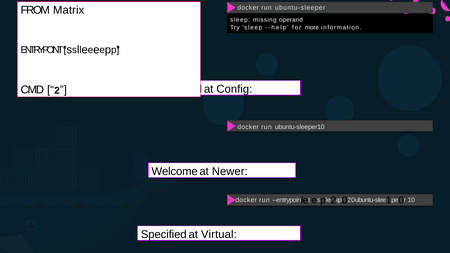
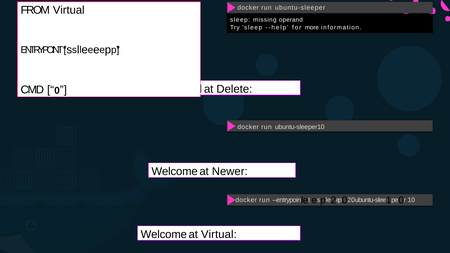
FROM Matrix: Matrix -> Virtual (69, 10)
Config: Config -> Delete (234, 89)
2: 2 -> 0 (57, 91)
Specified: Specified -> Welcome (164, 235)
